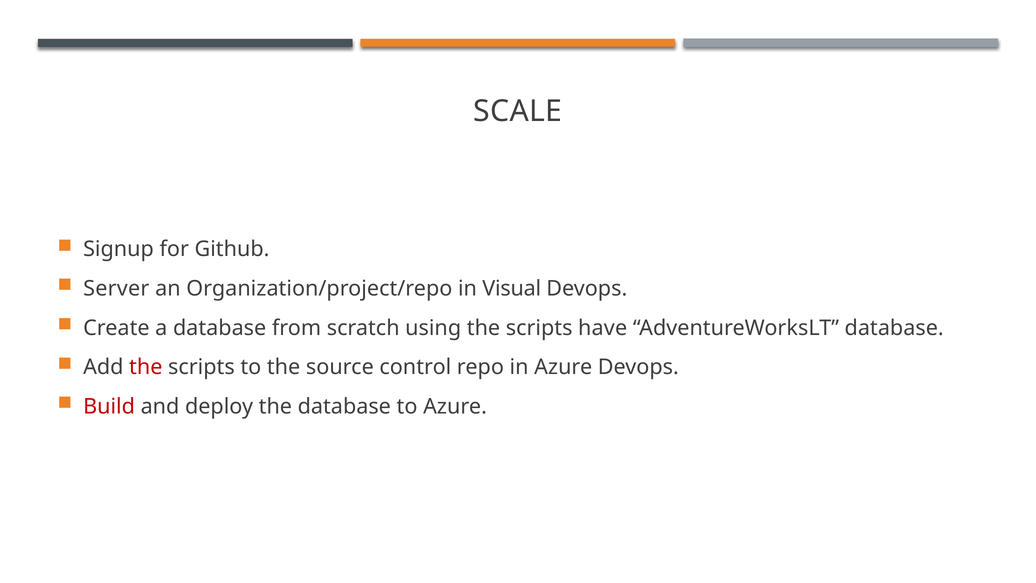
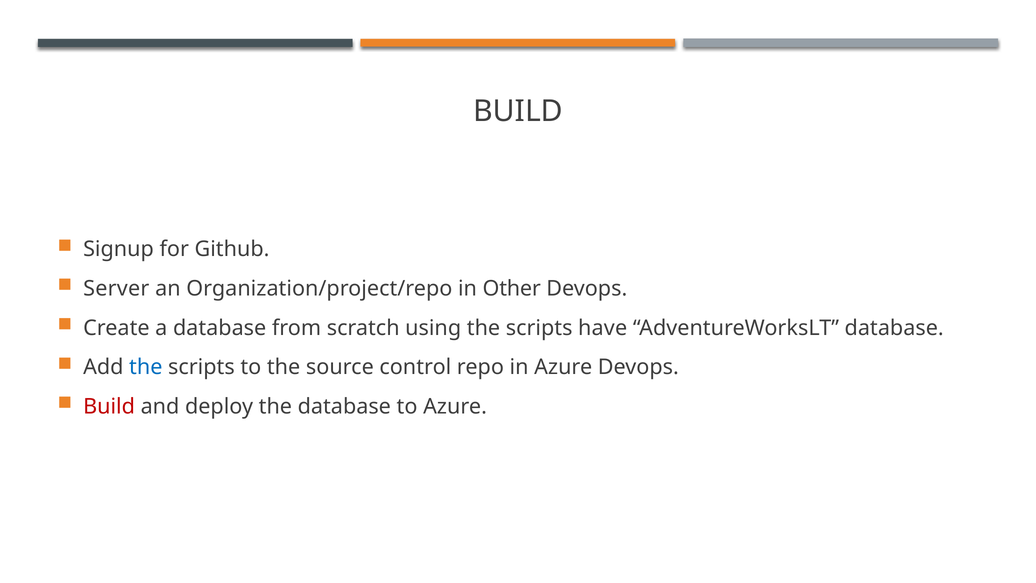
SCALE: SCALE -> BUILD (518, 111)
Visual: Visual -> Other (512, 289)
the colour: red -> blue (146, 367)
